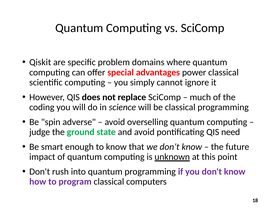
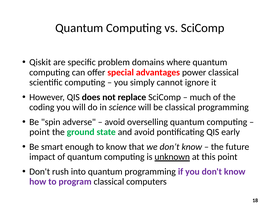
judge: judge -> point (40, 132)
need: need -> early (231, 132)
